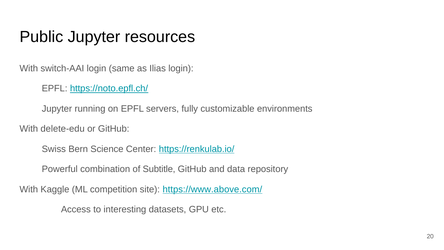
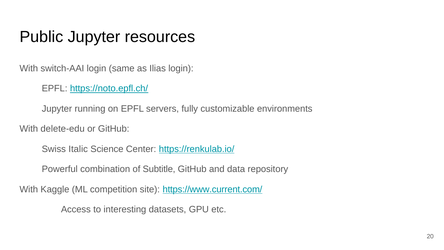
Bern: Bern -> Italic (78, 149)
https://www.above.com/: https://www.above.com/ -> https://www.current.com/ (212, 189)
